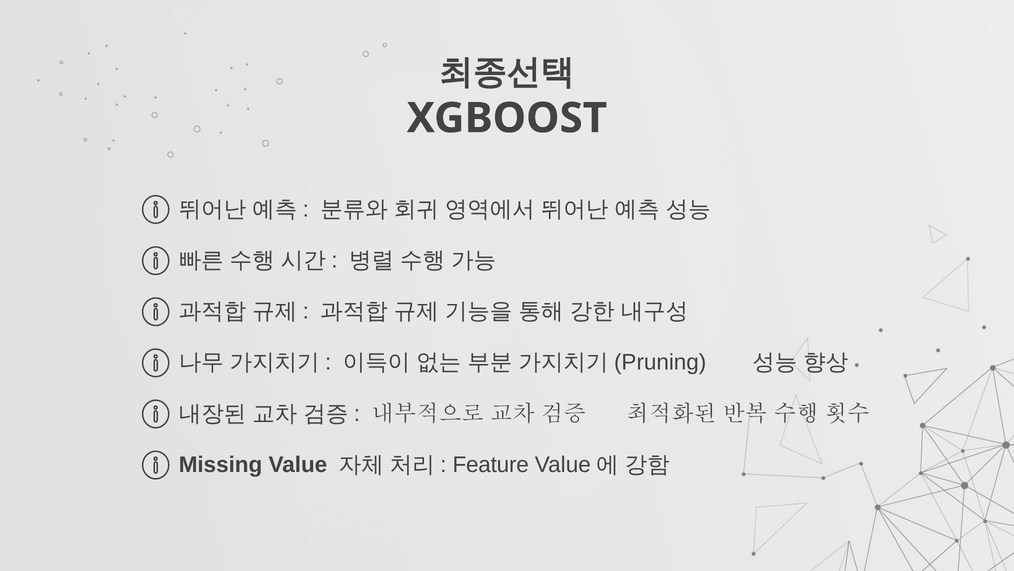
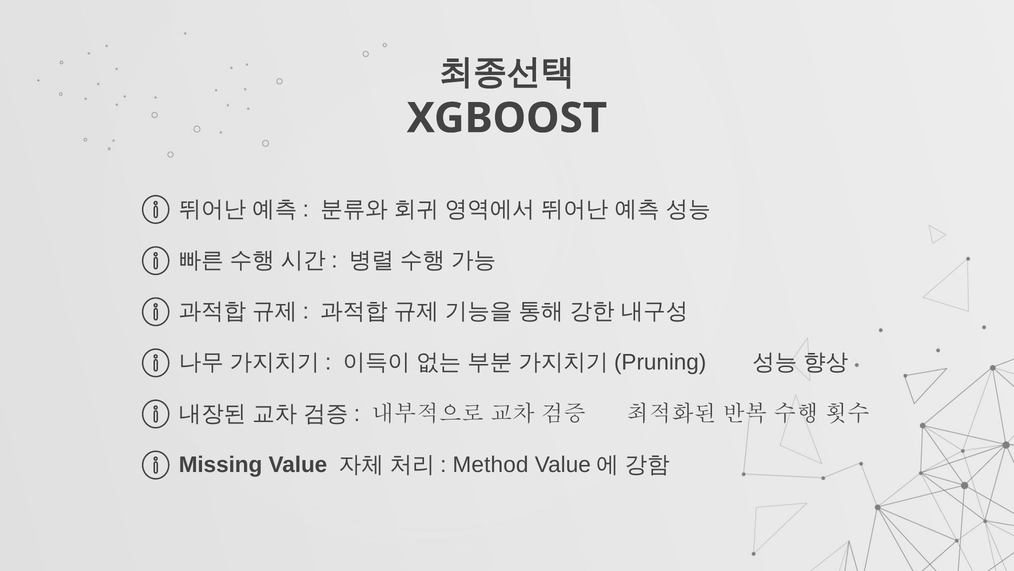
Feature: Feature -> Method (490, 464)
